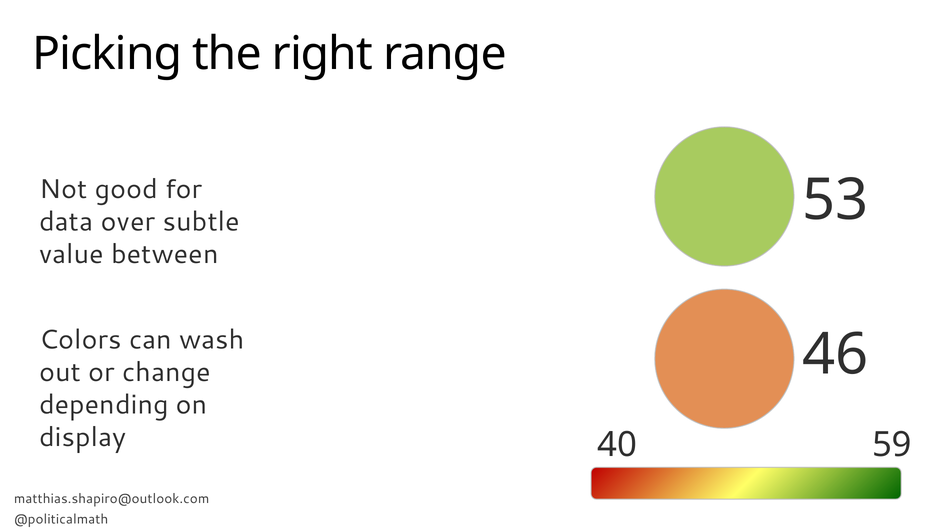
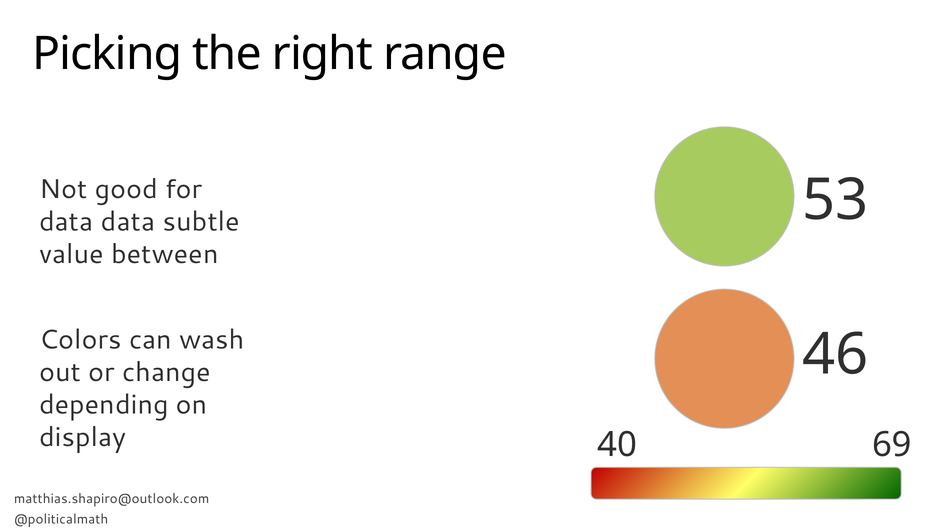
data over: over -> data (128, 222)
59: 59 -> 69 (892, 445)
